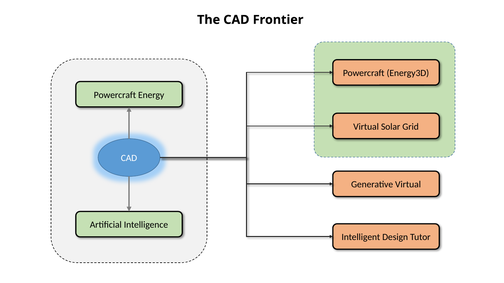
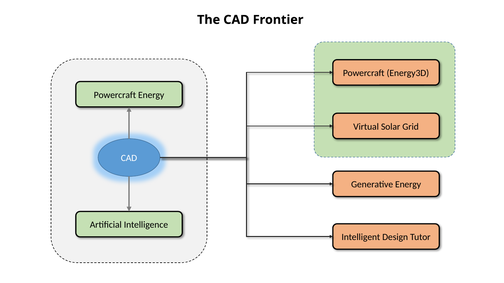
Generative Virtual: Virtual -> Energy (408, 185)
